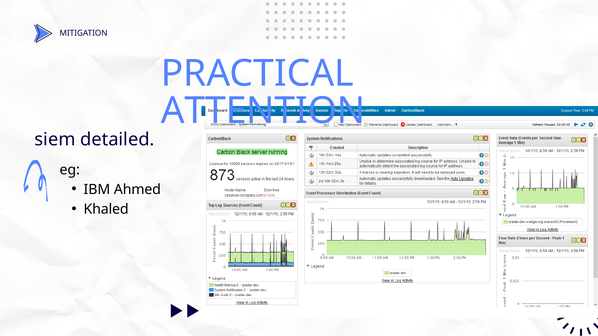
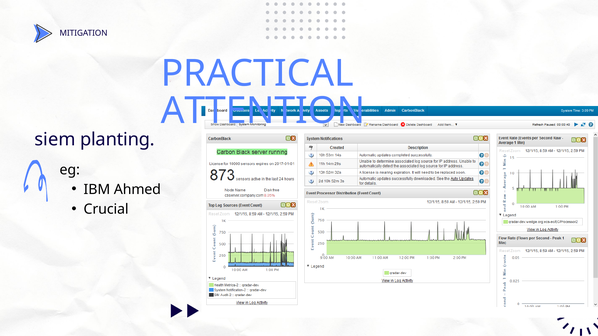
detailed: detailed -> planting (117, 139)
Khaled: Khaled -> Crucial (106, 209)
